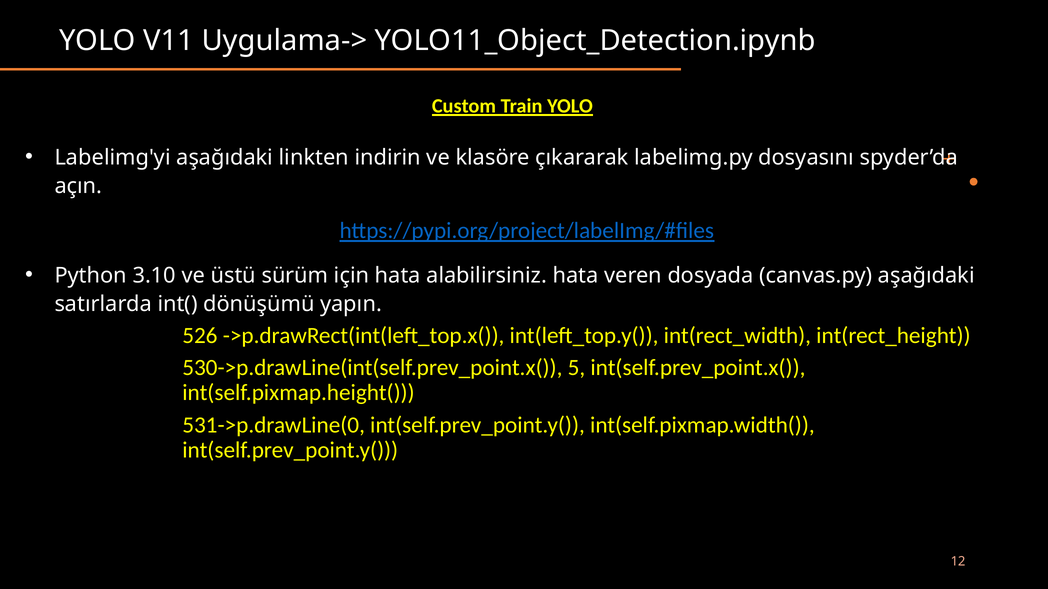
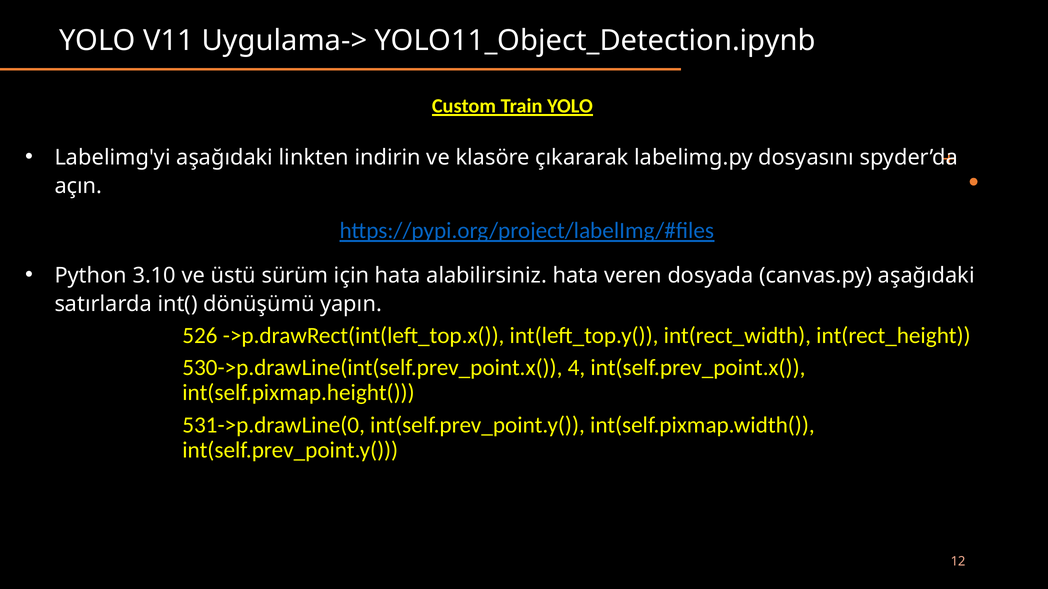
5: 5 -> 4 (576, 368)
